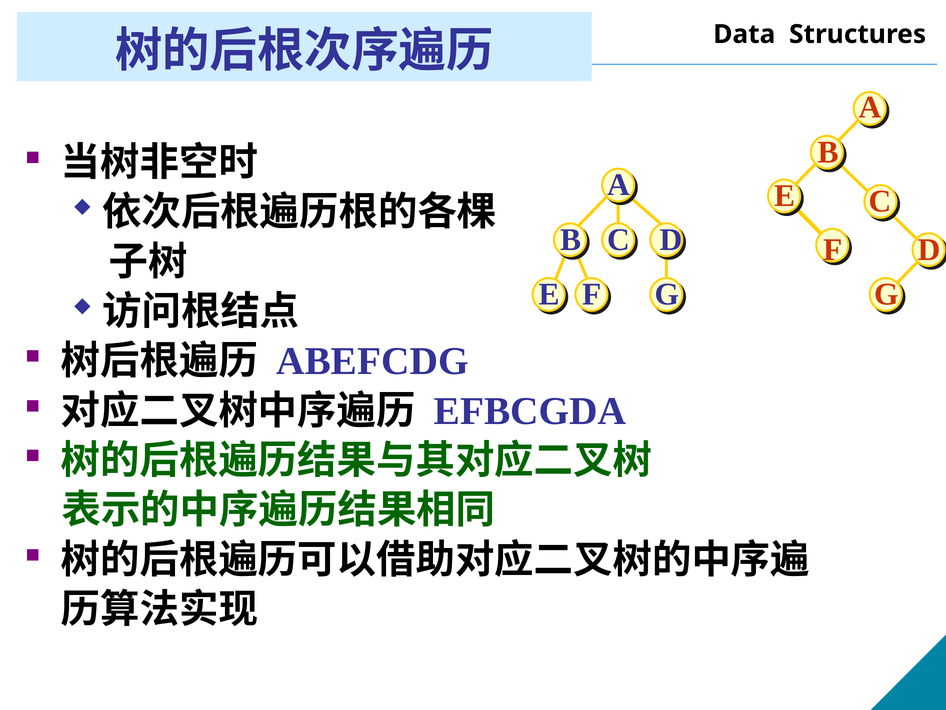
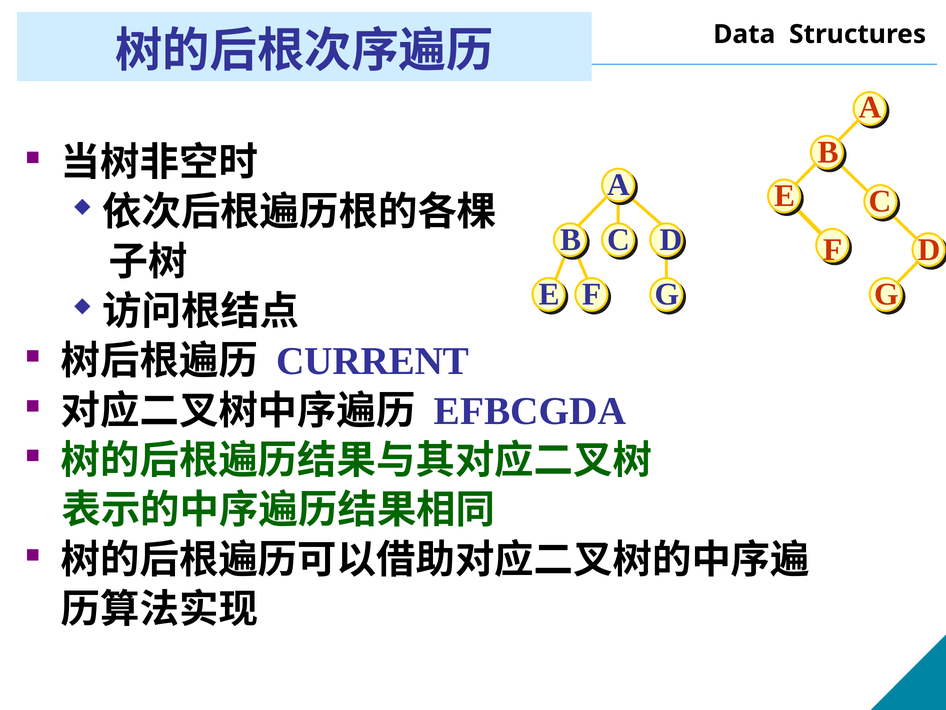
ABEFCDG: ABEFCDG -> CURRENT (373, 361)
